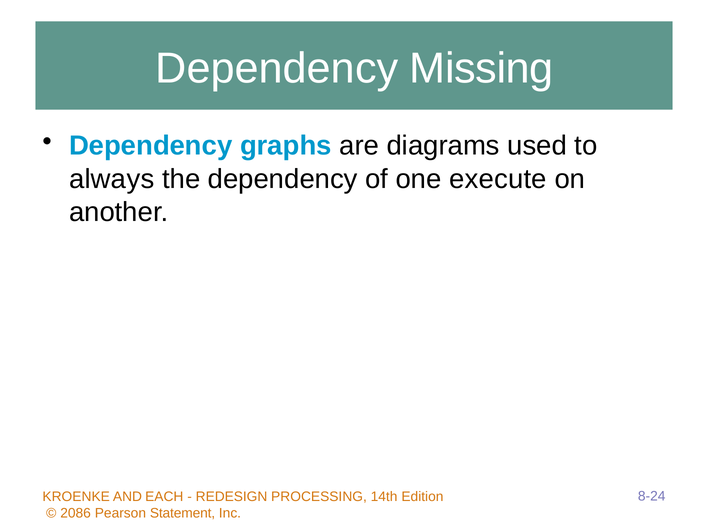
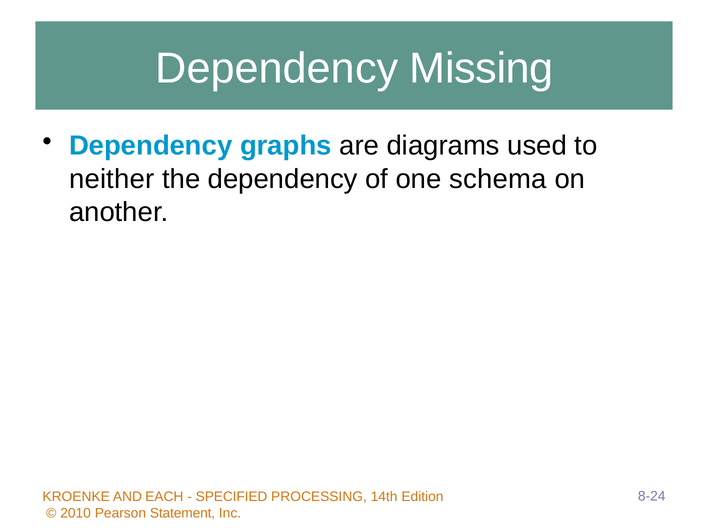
always: always -> neither (112, 179)
execute: execute -> schema (498, 179)
REDESIGN: REDESIGN -> SPECIFIED (232, 497)
2086: 2086 -> 2010 (76, 513)
